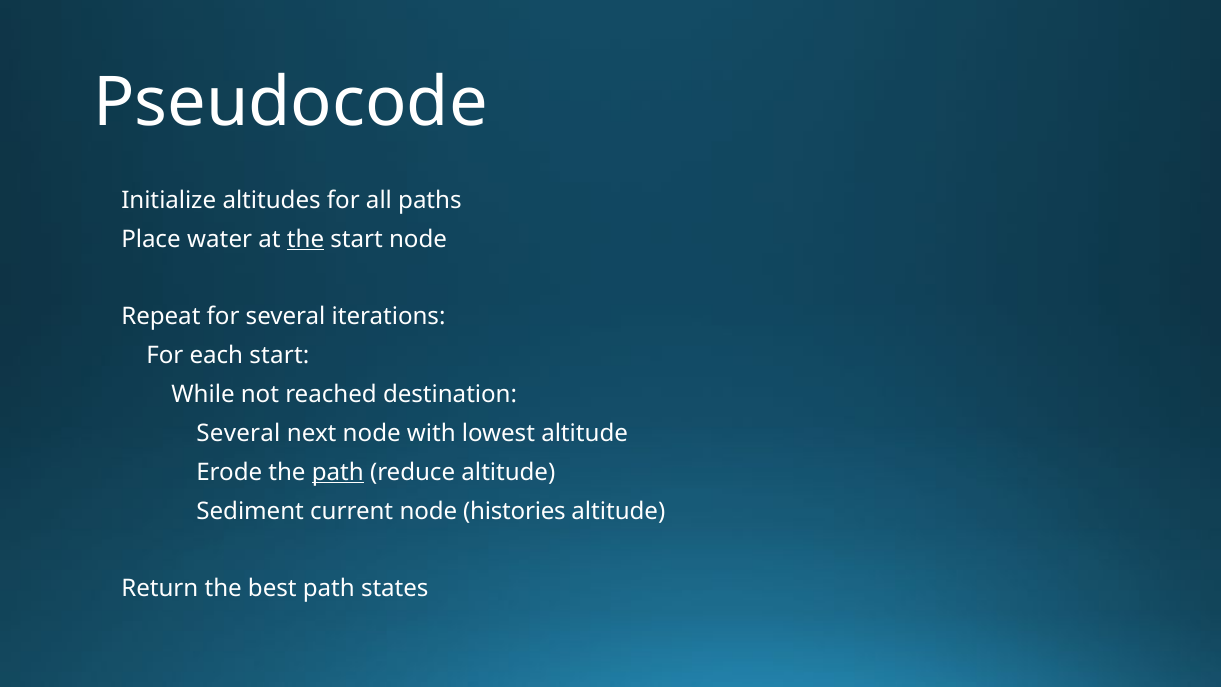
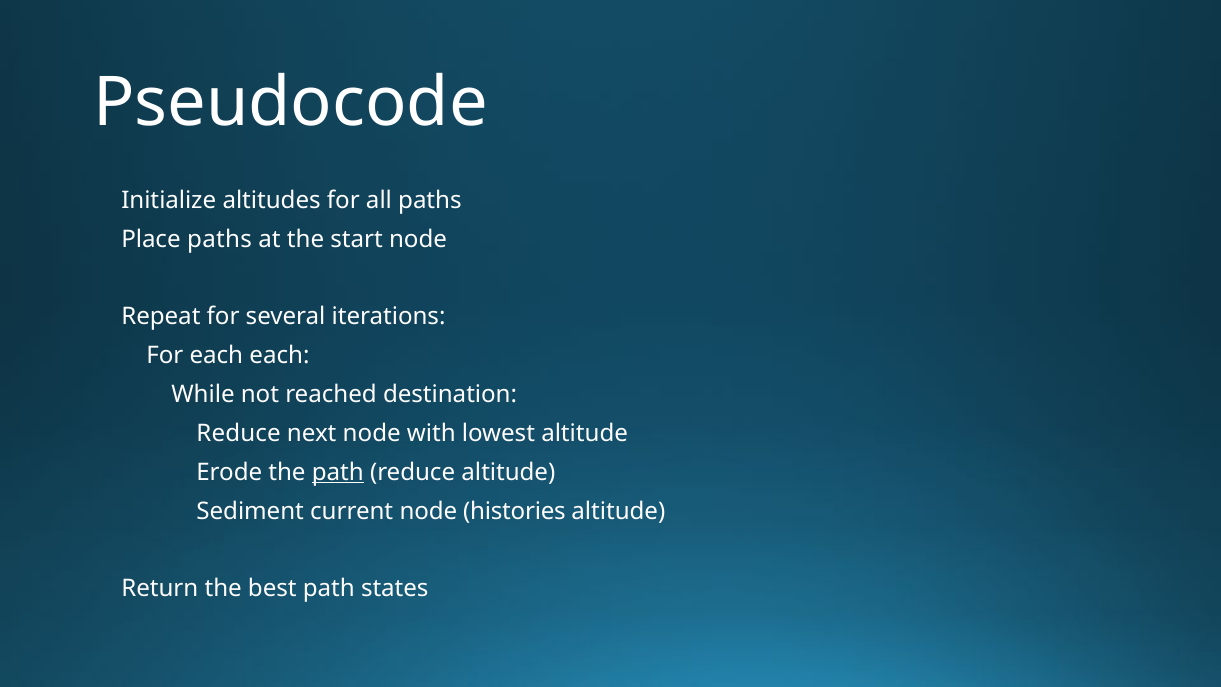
Place water: water -> paths (220, 239)
the underline: present -> none (306, 239)
each start: start -> each (280, 356)
Several: Several -> Reduce (239, 433)
